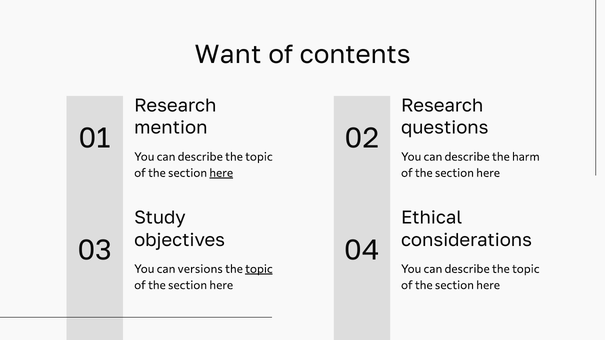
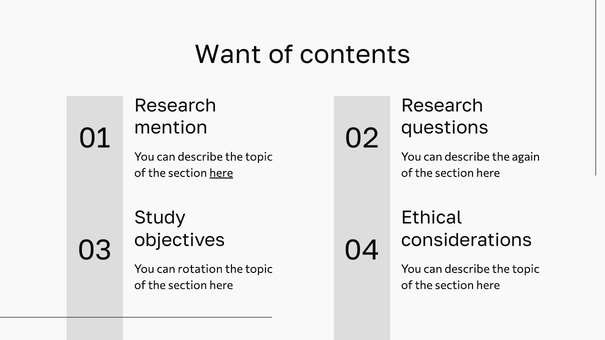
harm: harm -> again (526, 157)
versions: versions -> rotation (200, 269)
topic underline: present -> none (259, 269)
